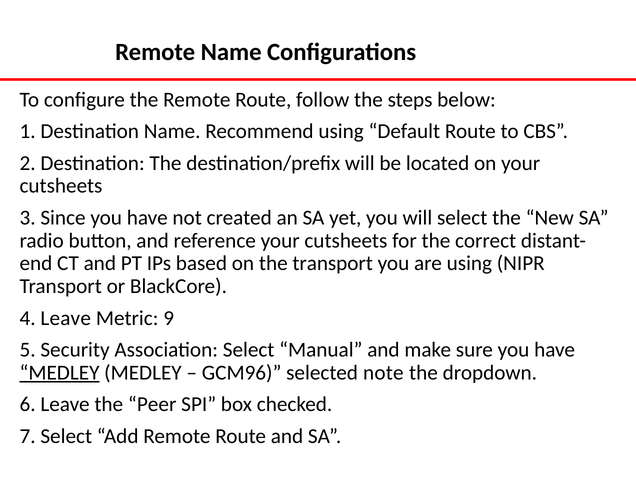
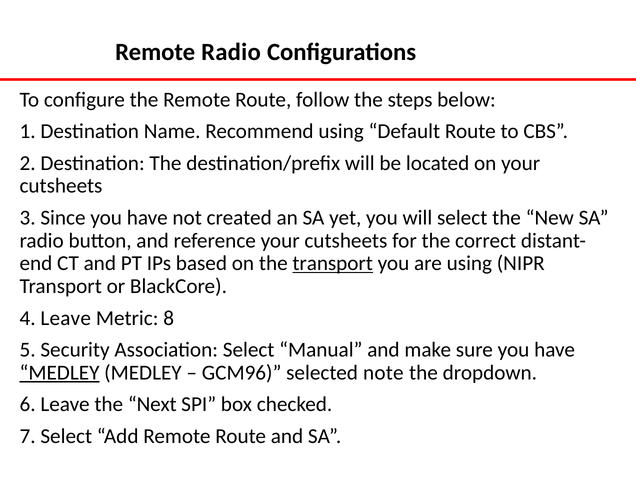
Remote Name: Name -> Radio (231, 52)
transport underline: none -> present (333, 263)
9: 9 -> 8 (169, 318)
Peer: Peer -> Next (152, 404)
